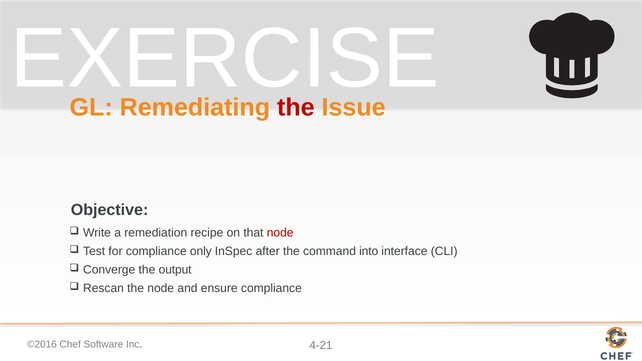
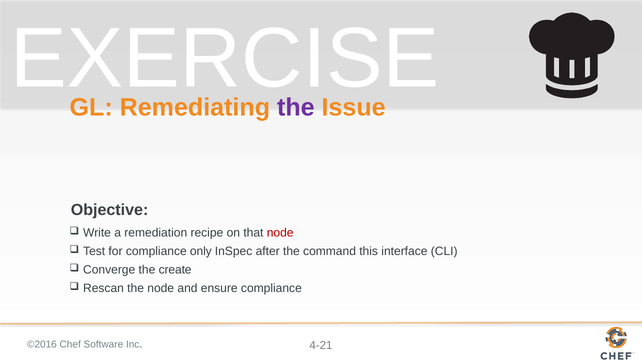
the colour: red -> purple (296, 108)
into: into -> this (369, 251)
output: output -> create (175, 270)
